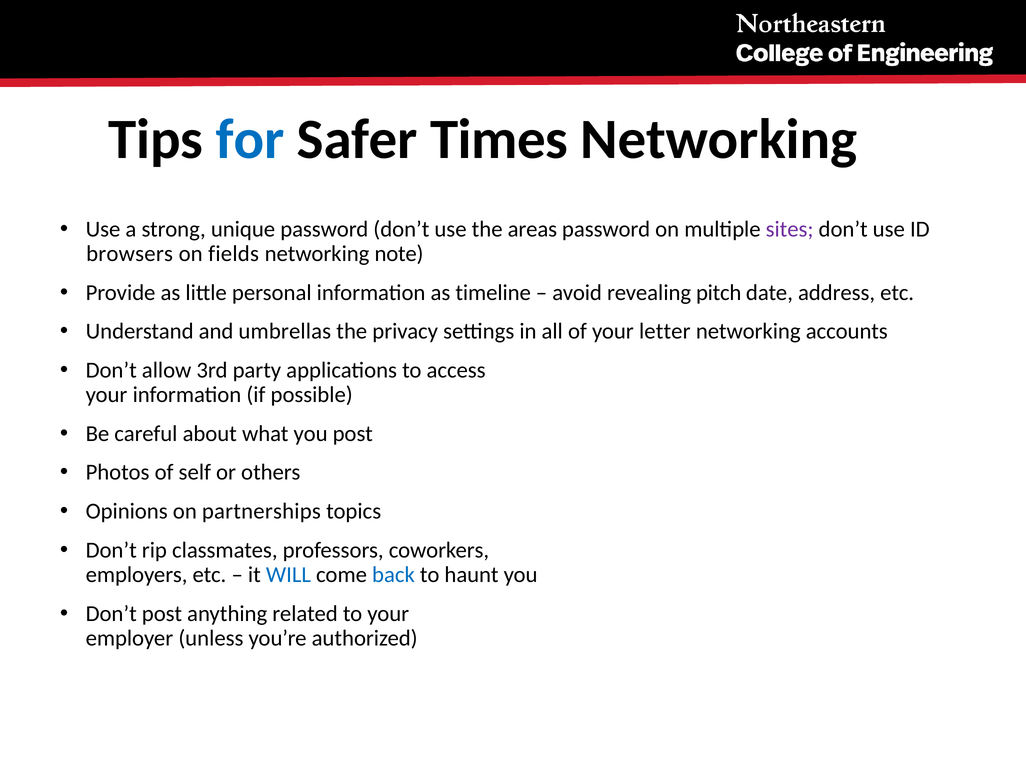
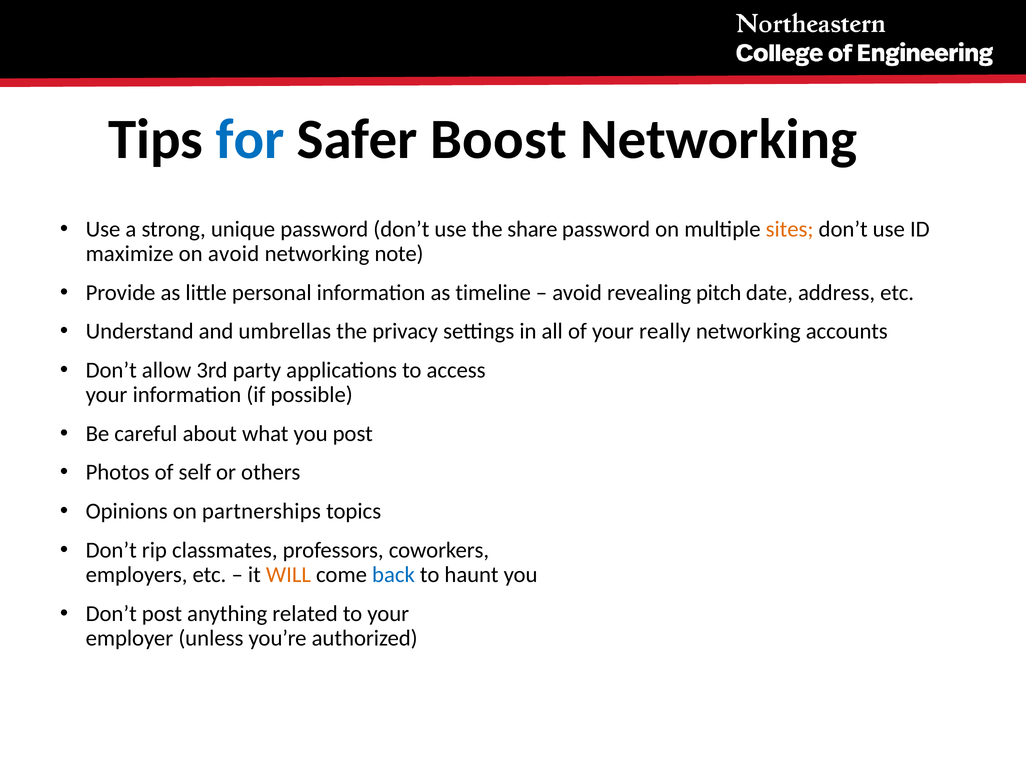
Times: Times -> Boost (499, 140)
areas: areas -> share (532, 229)
sites colour: purple -> orange (790, 229)
browsers: browsers -> maximize (130, 254)
on fields: fields -> avoid (234, 254)
letter: letter -> really (665, 332)
WILL colour: blue -> orange (288, 575)
